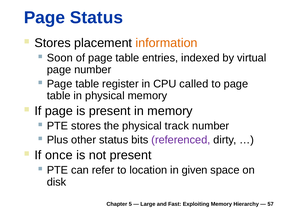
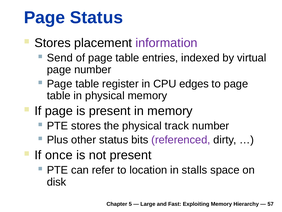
information colour: orange -> purple (167, 43)
Soon: Soon -> Send (60, 58)
called: called -> edges (194, 84)
given: given -> stalls (195, 170)
